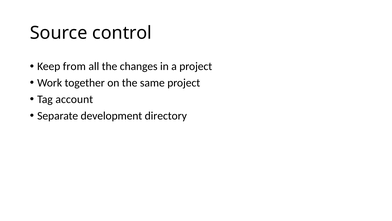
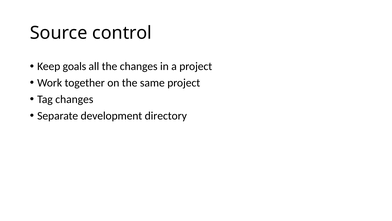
from: from -> goals (74, 66)
Tag account: account -> changes (74, 99)
